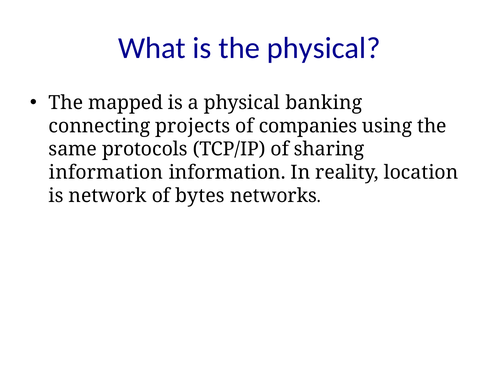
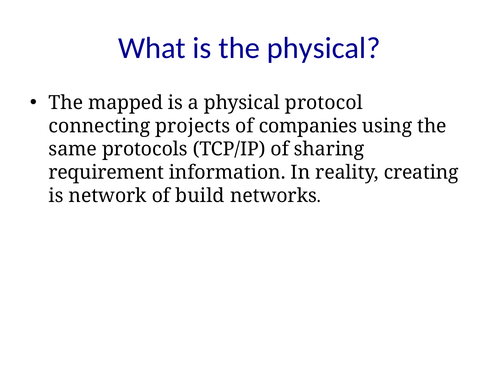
banking: banking -> protocol (324, 103)
information: information -> requirement (106, 173)
location: location -> creating (421, 173)
bytes: bytes -> build (200, 196)
